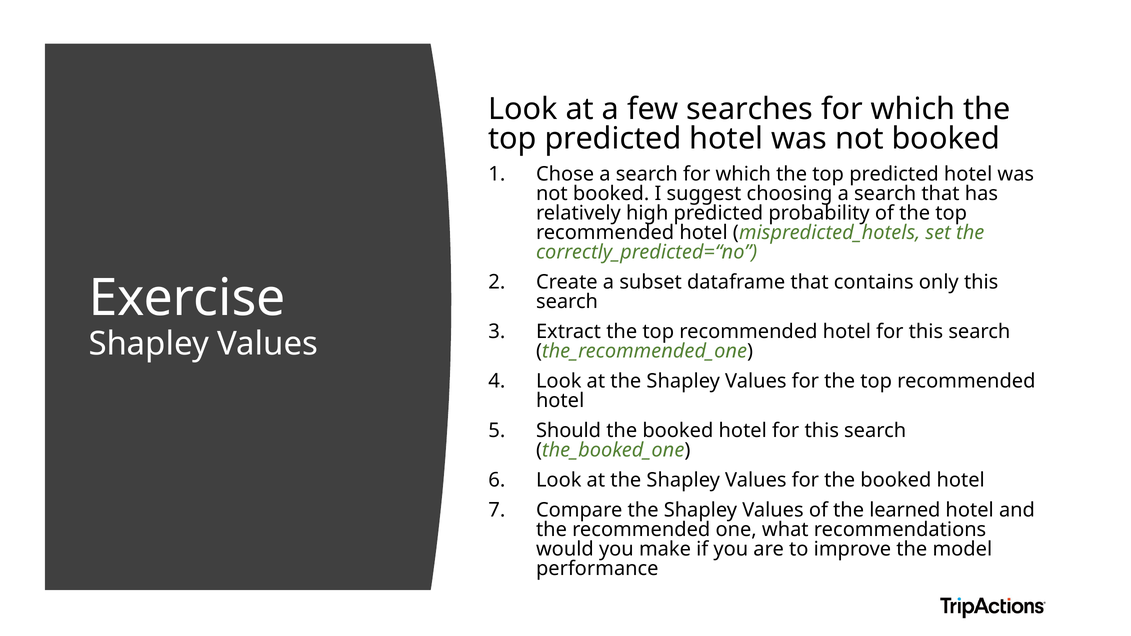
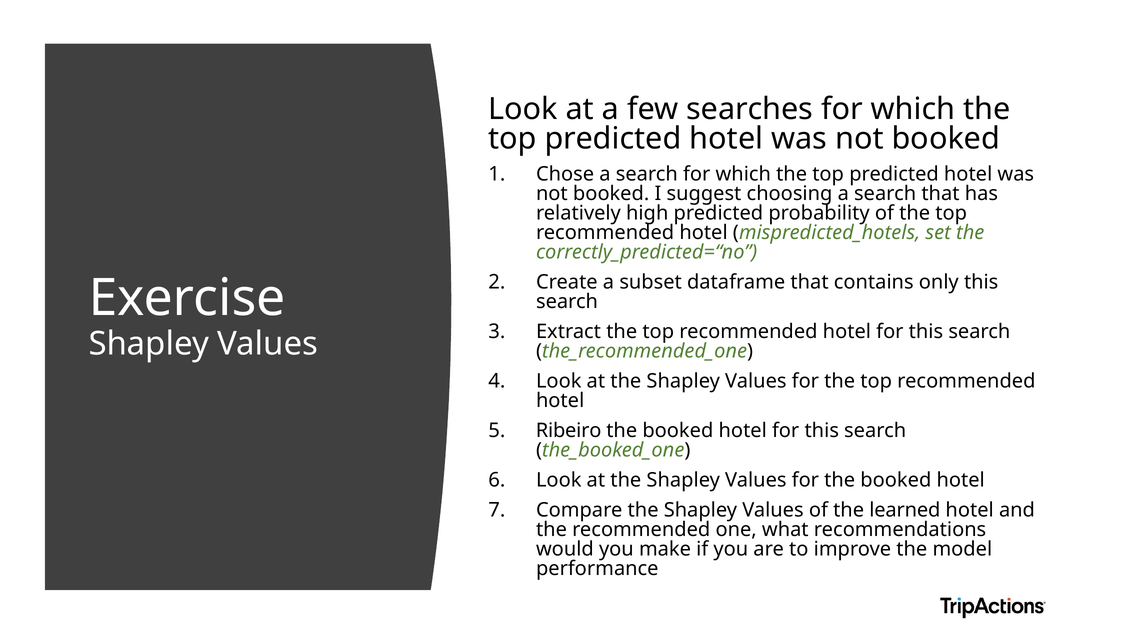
Should: Should -> Ribeiro (569, 431)
